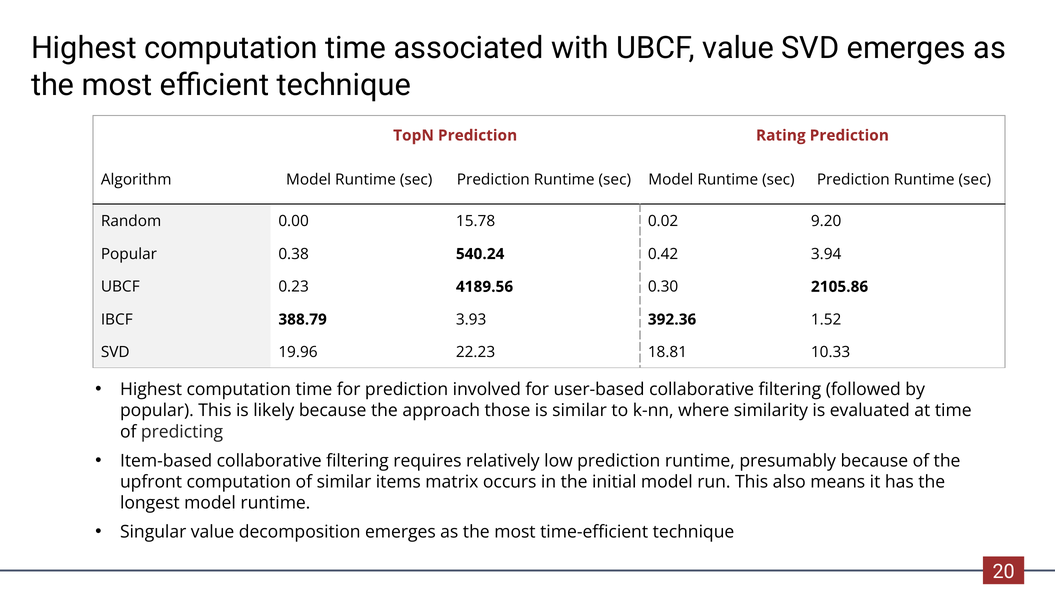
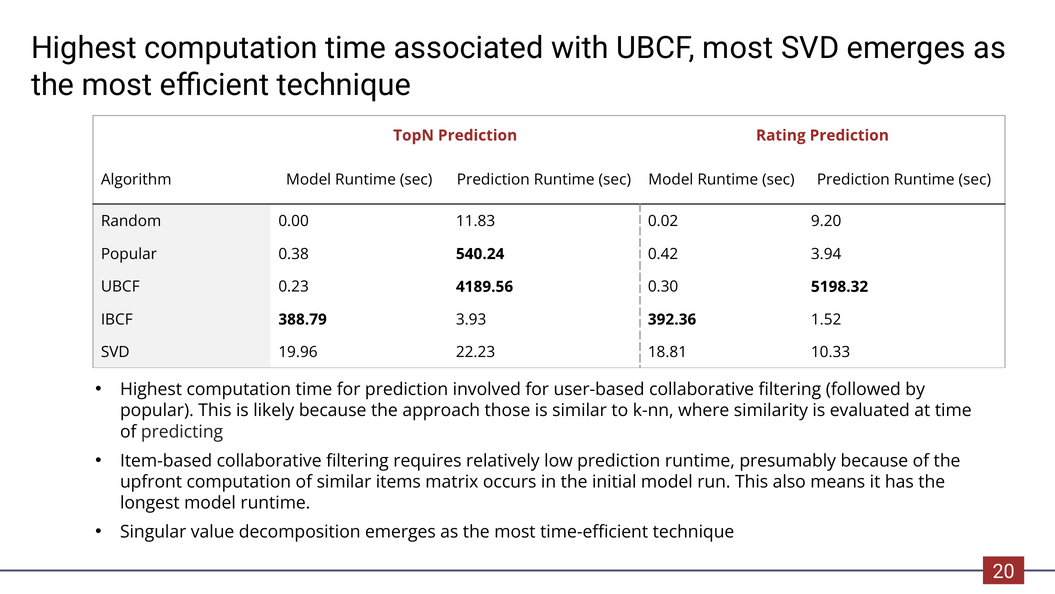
UBCF value: value -> most (738, 48)
15.78: 15.78 -> 11.83 (476, 221)
2105.86: 2105.86 -> 5198.32 (840, 286)
